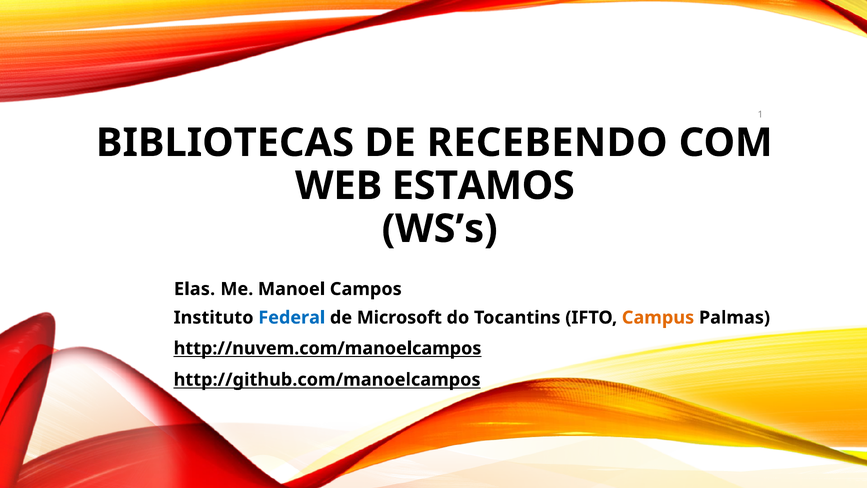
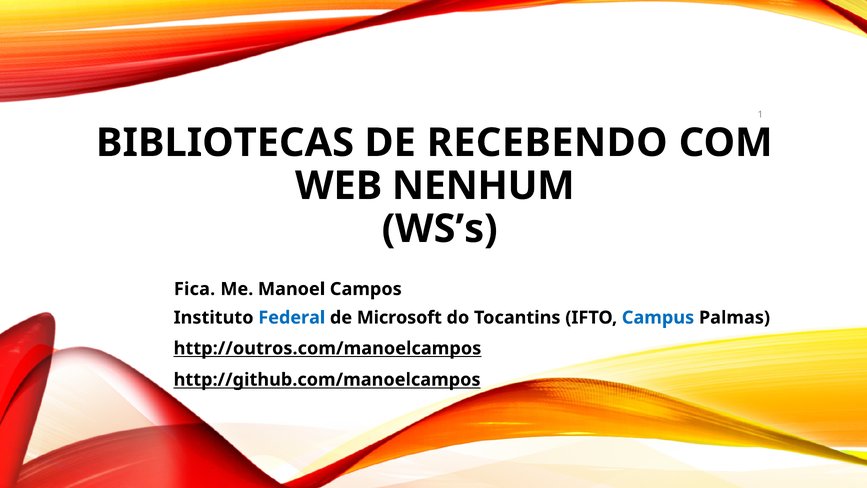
ESTAMOS: ESTAMOS -> NENHUM (483, 186)
Elas: Elas -> Fica (195, 289)
Campus colour: orange -> blue (658, 317)
http://nuvem.com/manoelcampos: http://nuvem.com/manoelcampos -> http://outros.com/manoelcampos (327, 348)
